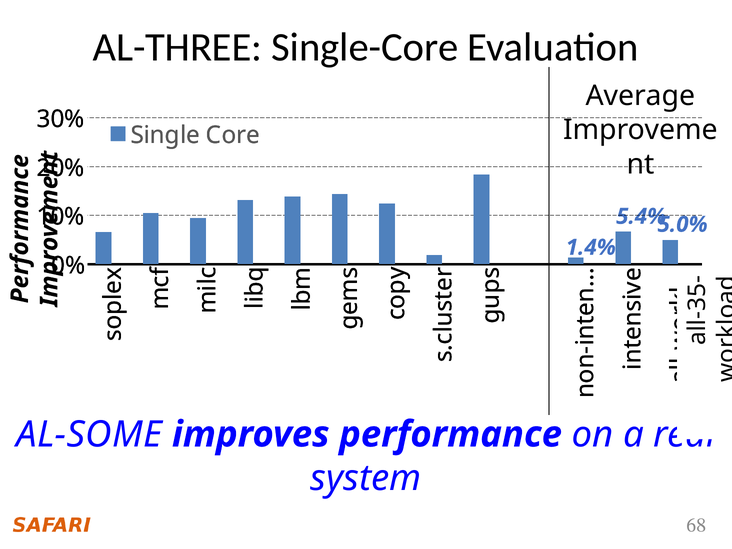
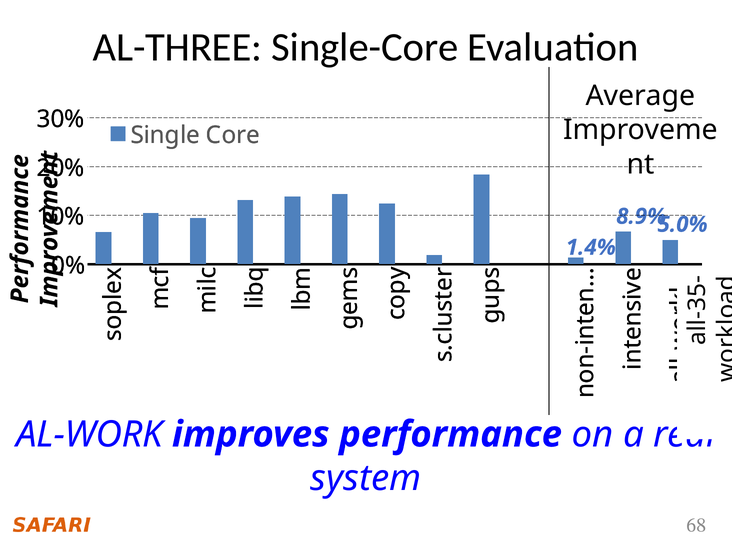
5.4%: 5.4% -> 8.9% (641, 216)
AL-SOME: AL-SOME -> AL-WORK (90, 434)
